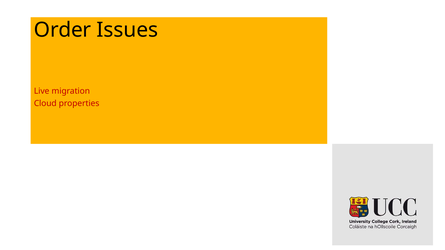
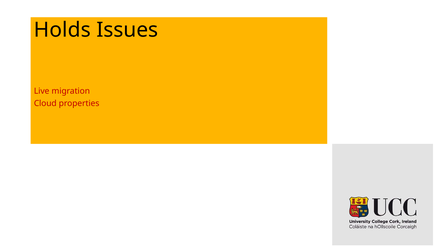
Order: Order -> Holds (62, 30)
